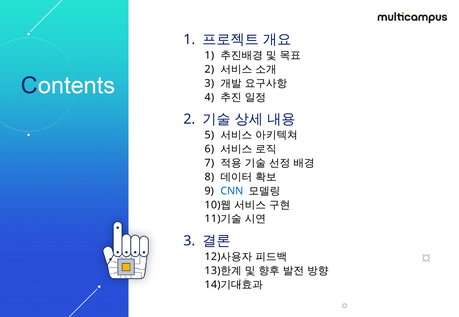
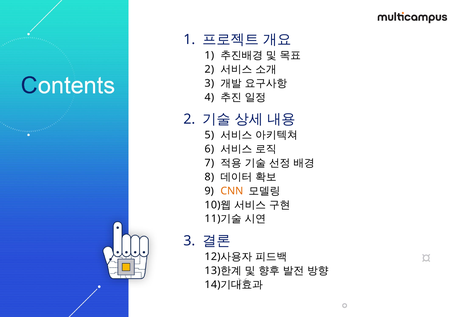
CNN colour: blue -> orange (232, 191)
